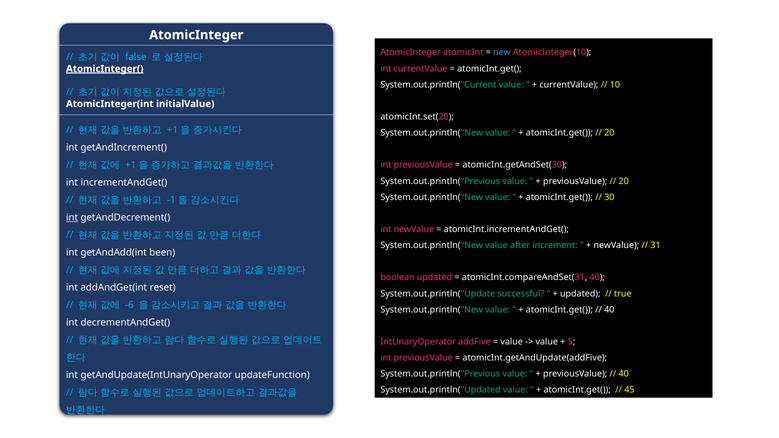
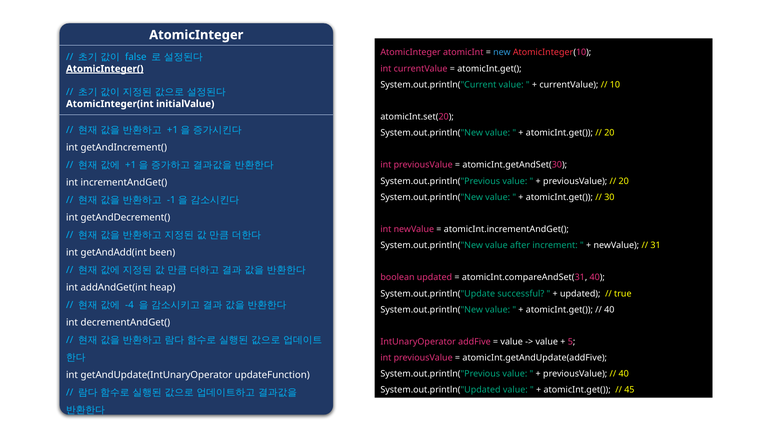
int underline: present -> none (72, 217)
reset: reset -> heap (163, 288)
-6: -6 -> -4 (129, 305)
